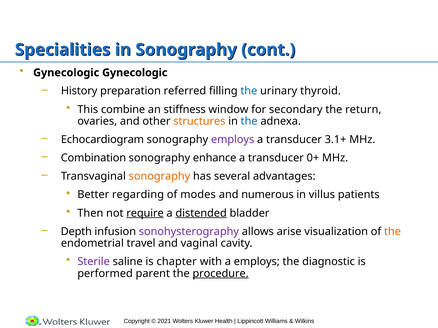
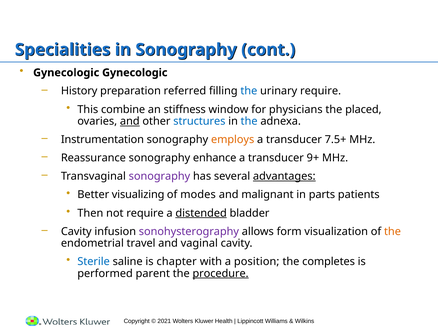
urinary thyroid: thyroid -> require (321, 91)
secondary: secondary -> physicians (296, 110)
return: return -> placed (363, 110)
and underline: none -> present (130, 121)
structures colour: orange -> blue (199, 121)
Echocardiogram: Echocardiogram -> Instrumentation (102, 140)
employs colour: purple -> orange (233, 140)
3.1+: 3.1+ -> 7.5+ (336, 140)
Combination: Combination -> Reassurance (93, 158)
0+: 0+ -> 9+ (313, 158)
sonography colour: orange -> purple (159, 177)
advantages underline: none -> present (284, 177)
regarding: regarding -> visualizing (138, 195)
numerous: numerous -> malignant (267, 195)
villus: villus -> parts (322, 195)
require underline: present -> none (145, 213)
Depth: Depth -> Cavity (76, 232)
arise: arise -> form (289, 232)
Sterile colour: purple -> blue (94, 262)
a employs: employs -> position (257, 262)
diagnostic: diagnostic -> completes (329, 262)
